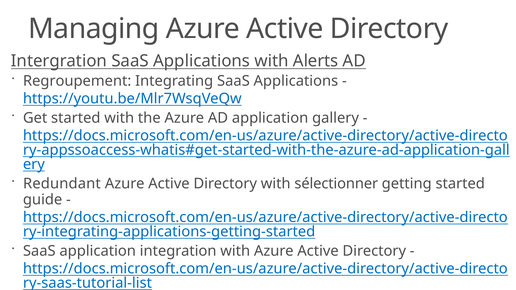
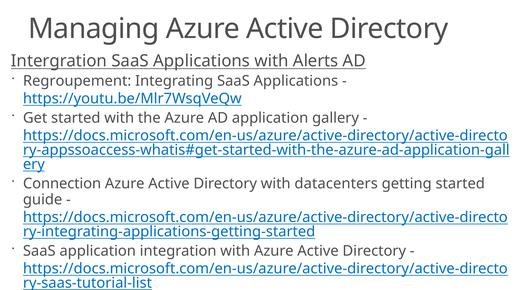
Redundant: Redundant -> Connection (62, 184)
sélectionner: sélectionner -> datacenters (336, 184)
